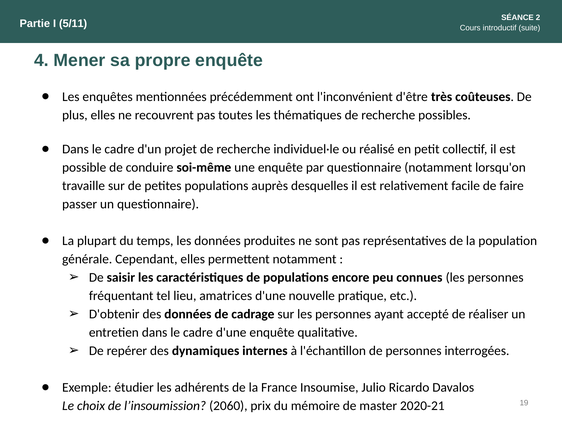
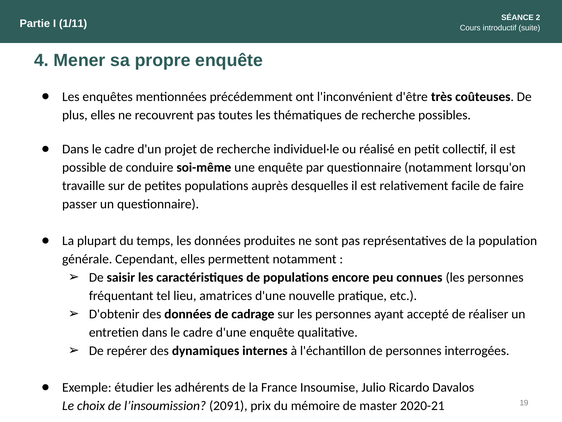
5/11: 5/11 -> 1/11 (73, 23)
2060: 2060 -> 2091 (228, 405)
